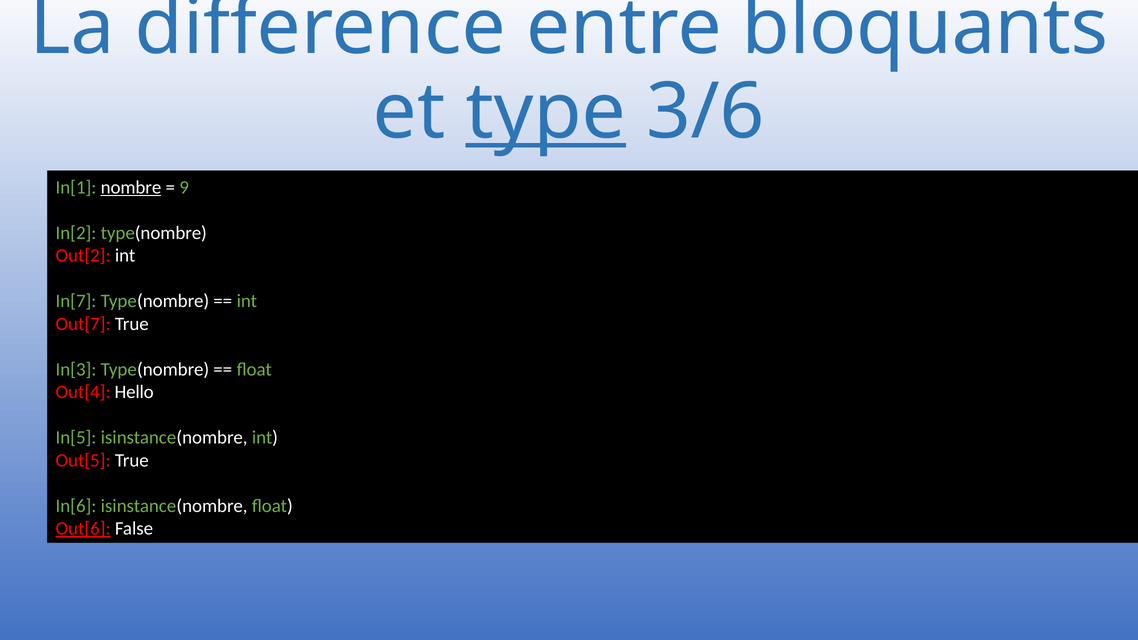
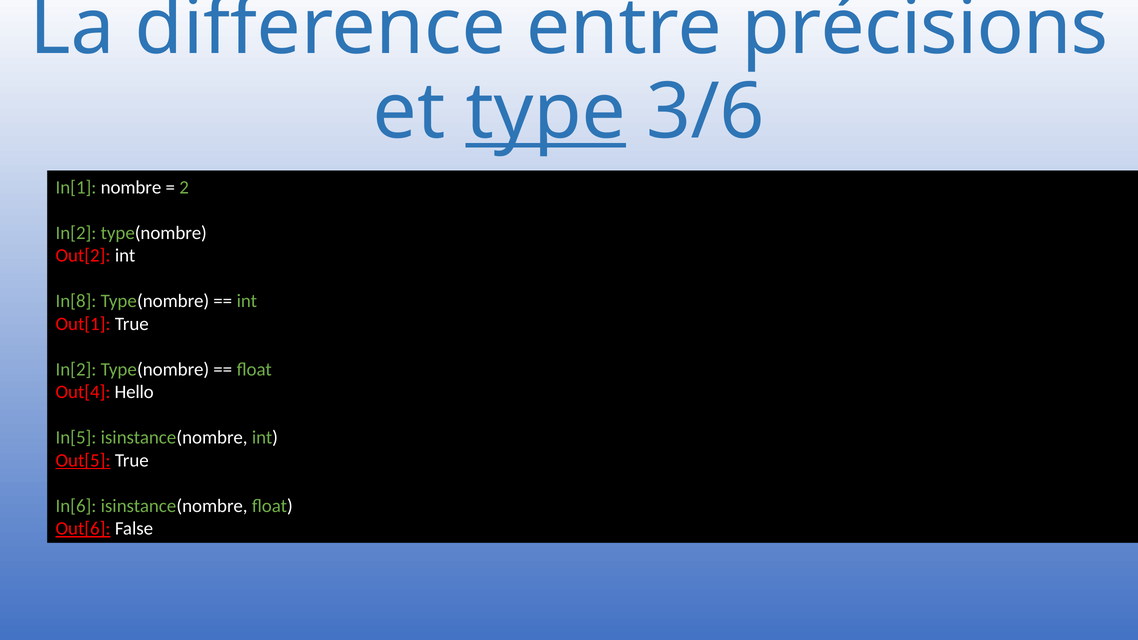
bloquants: bloquants -> précisions (925, 27)
nombre underline: present -> none (131, 187)
9: 9 -> 2 (184, 187)
In[7: In[7 -> In[8 (76, 301)
Out[7: Out[7 -> Out[1 (83, 324)
In[3: In[3 -> In[2 (76, 369)
Out[5 underline: none -> present (83, 460)
